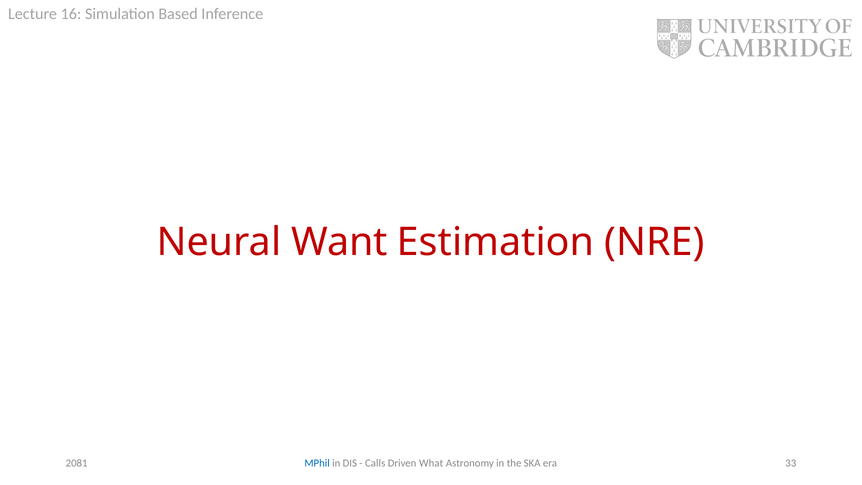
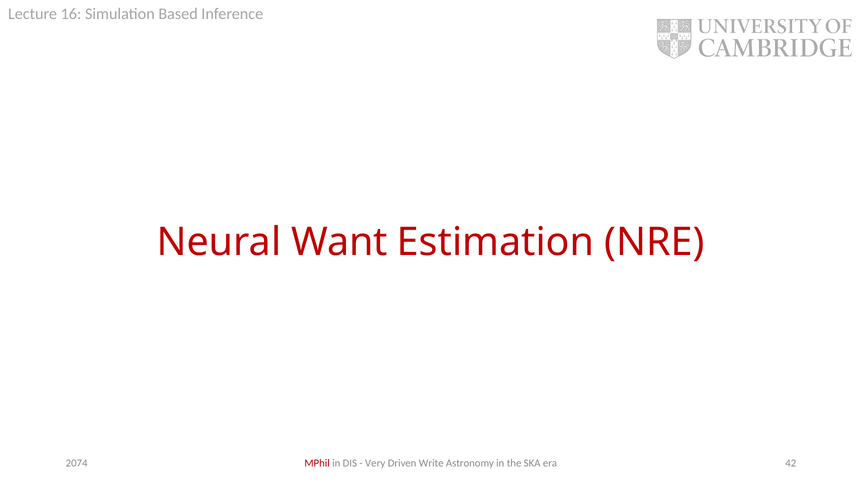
MPhil colour: blue -> red (317, 463)
Calls: Calls -> Very (375, 463)
What: What -> Write (431, 463)
33: 33 -> 42 (791, 463)
2081: 2081 -> 2074 (77, 463)
